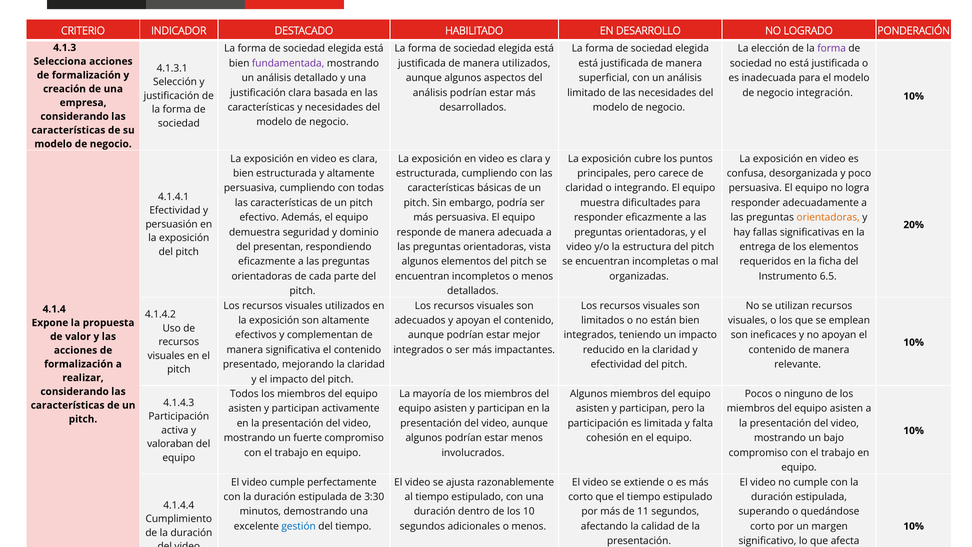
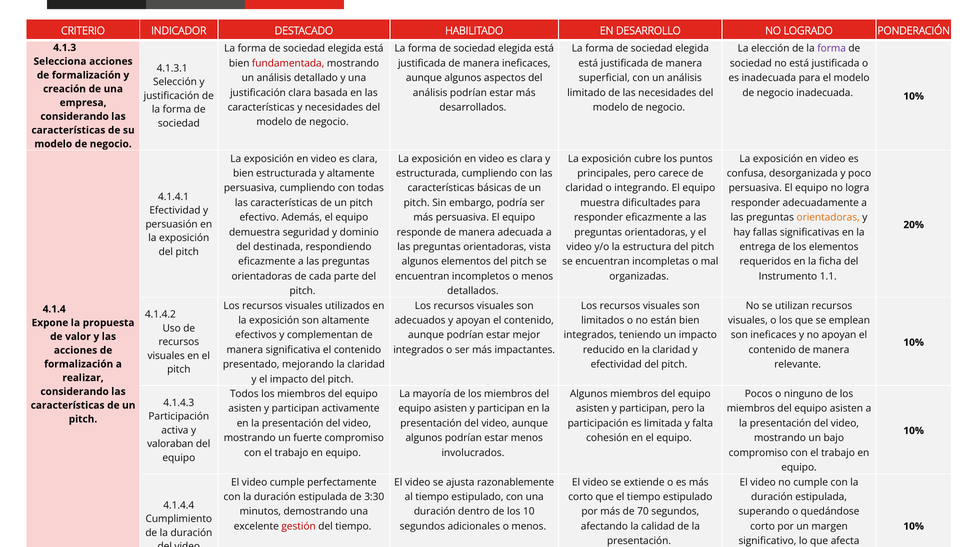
fundamentada colour: purple -> red (288, 63)
manera utilizados: utilizados -> ineficaces (526, 63)
negocio integración: integración -> inadecuada (825, 93)
presentan: presentan -> destinada (278, 247)
6.5: 6.5 -> 1.1 (828, 276)
11: 11 -> 70 (643, 511)
gestión colour: blue -> red (299, 526)
